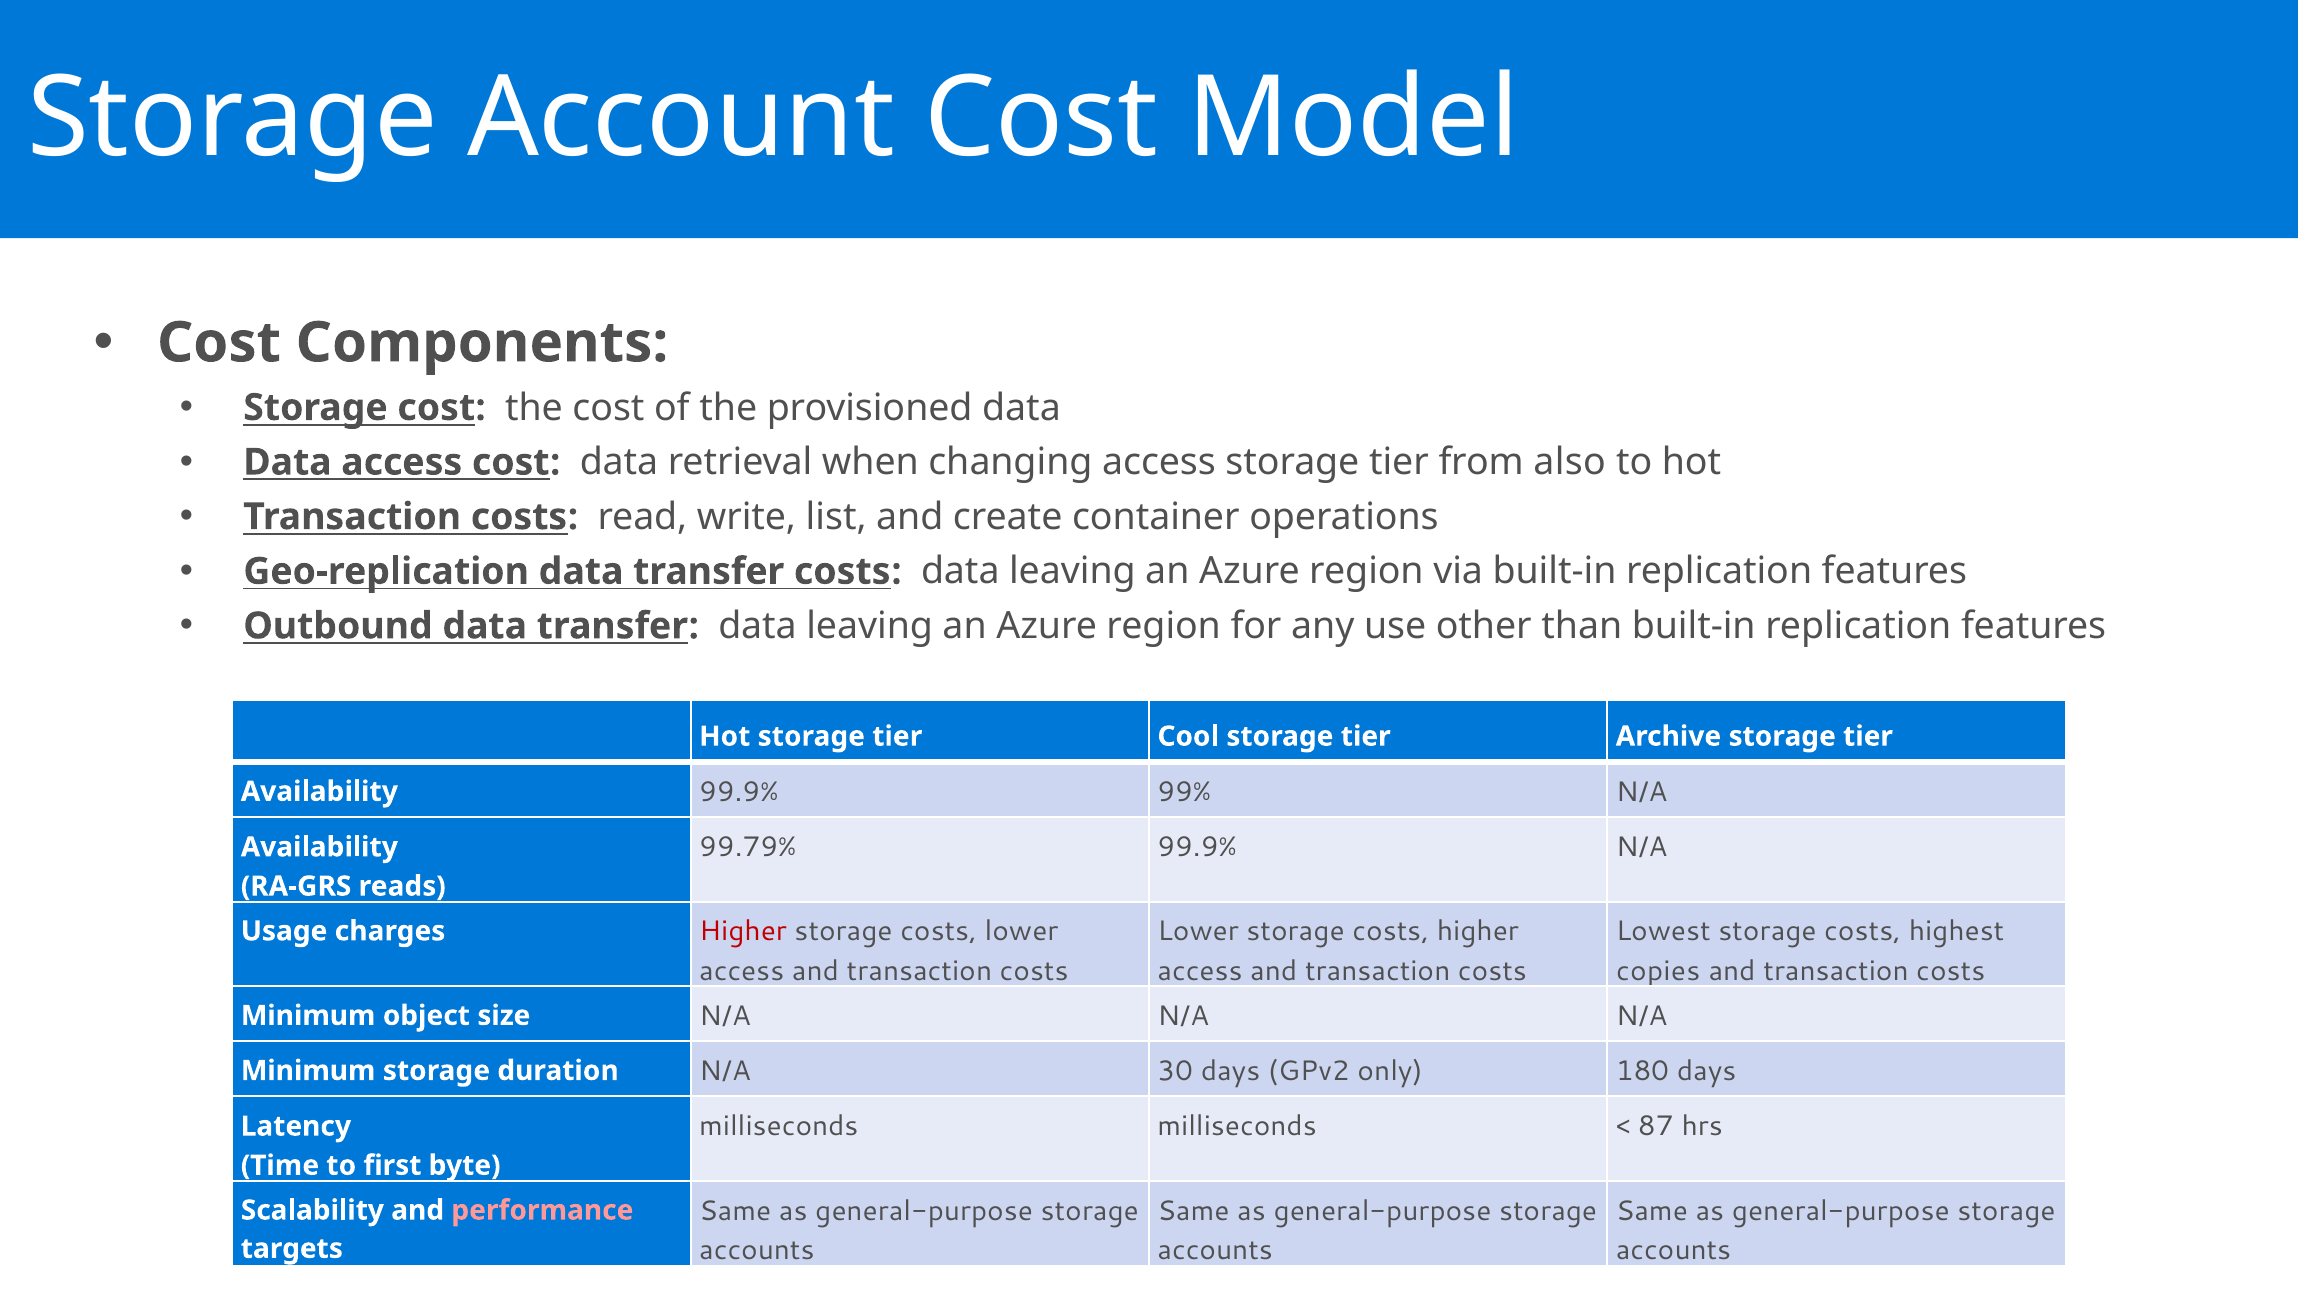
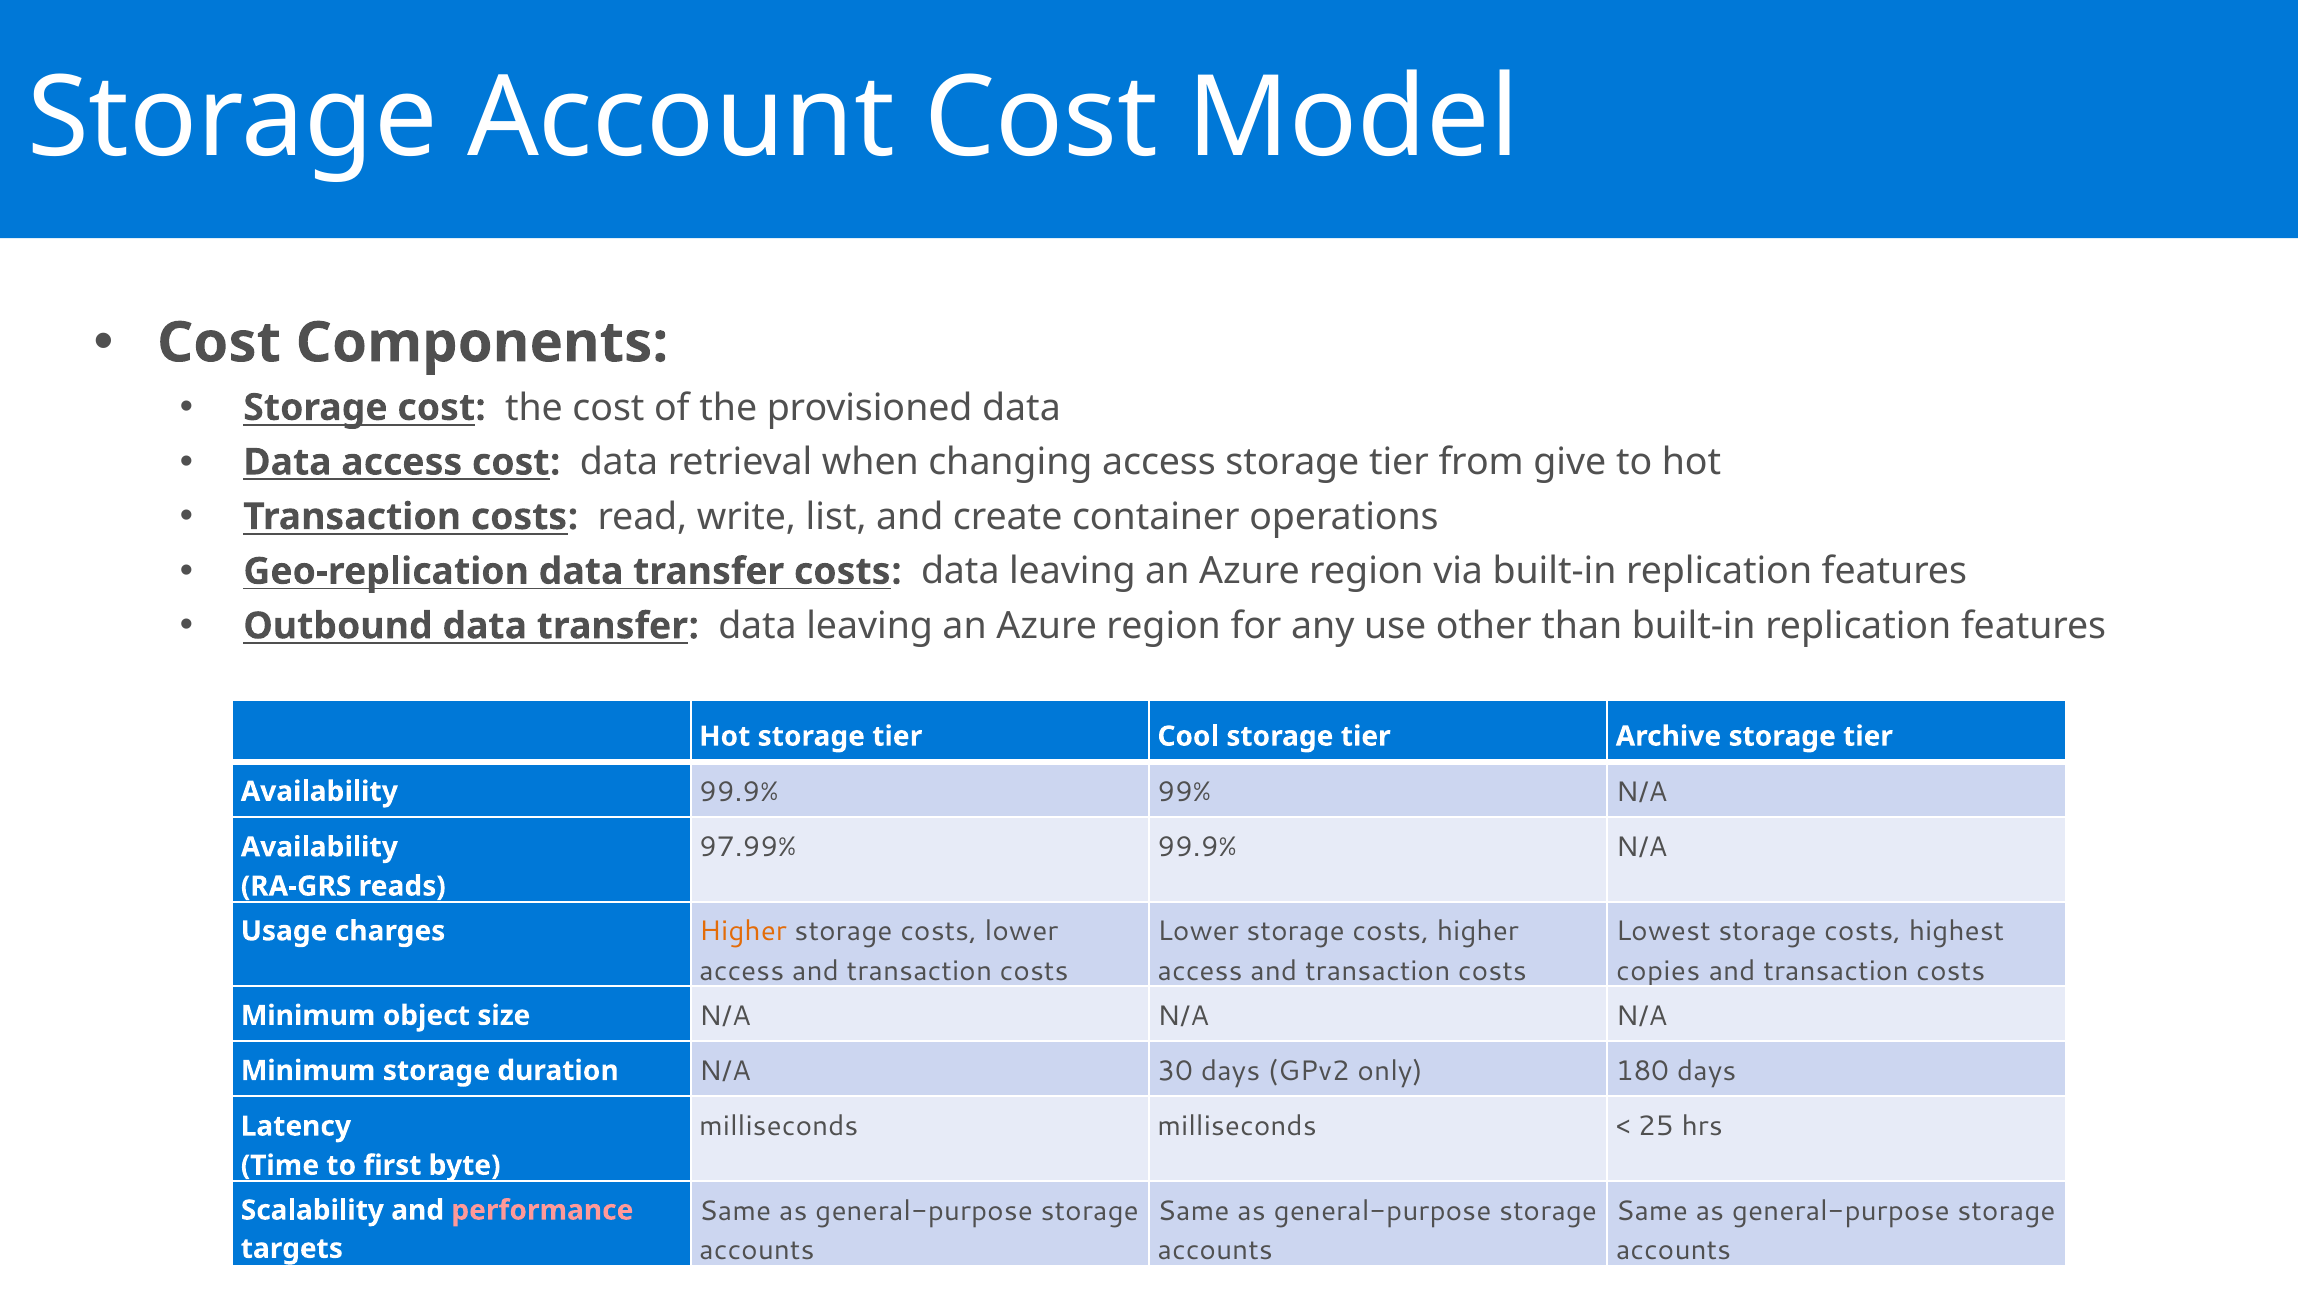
also: also -> give (1570, 462)
99.79%: 99.79% -> 97.99% (748, 847)
Higher colour: red -> orange (743, 932)
87: 87 -> 25 (1656, 1127)
